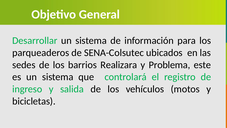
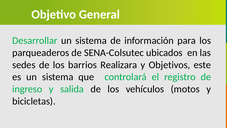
Problema: Problema -> Objetivos (169, 65)
